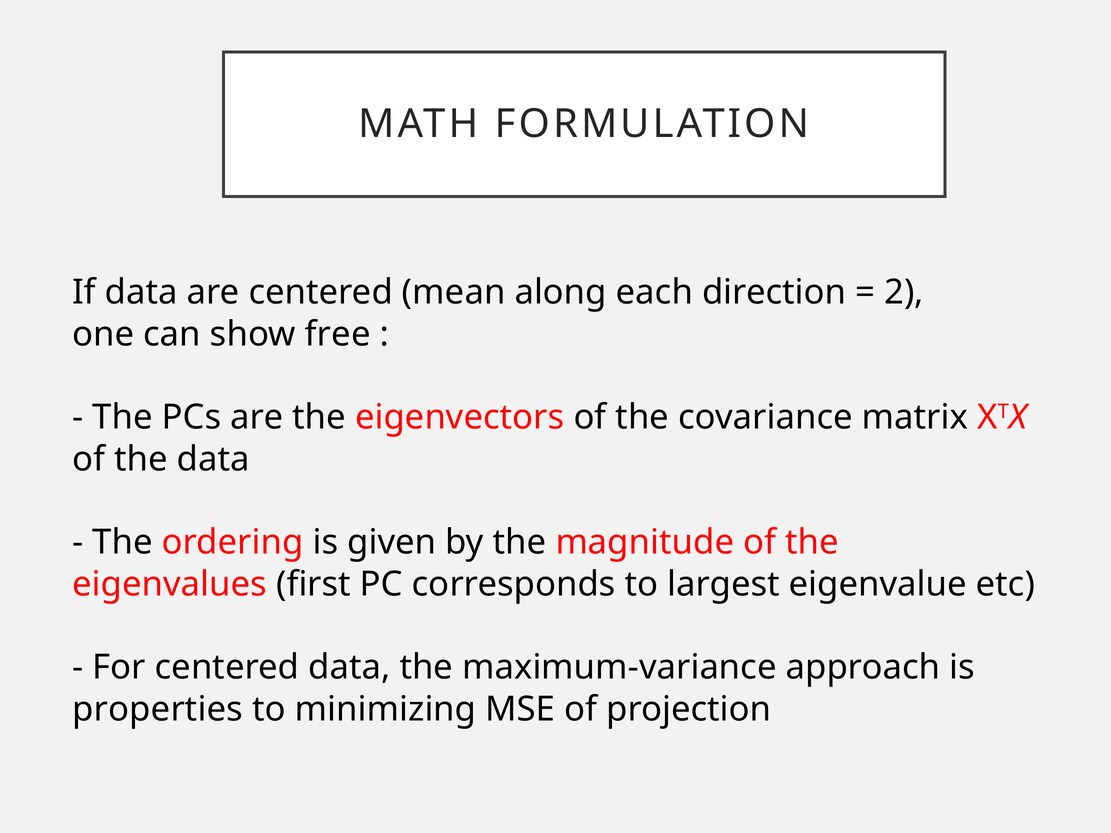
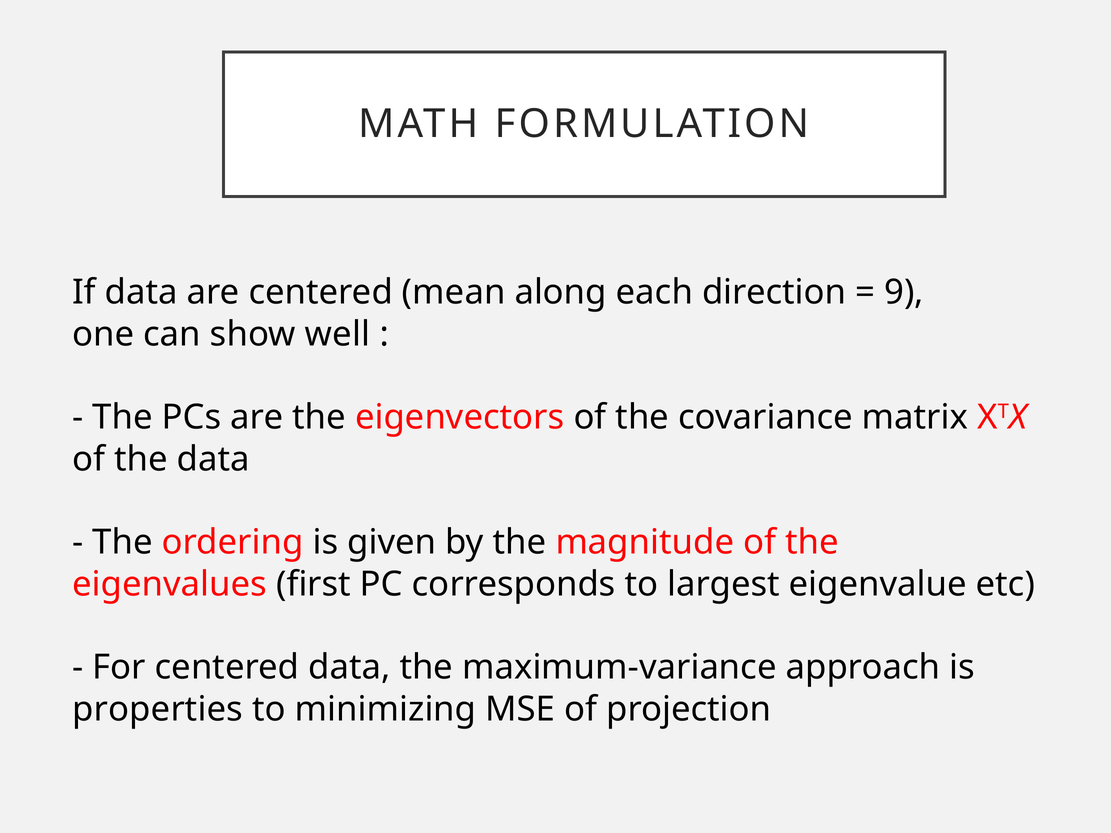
2: 2 -> 9 (904, 293)
free: free -> well (338, 334)
